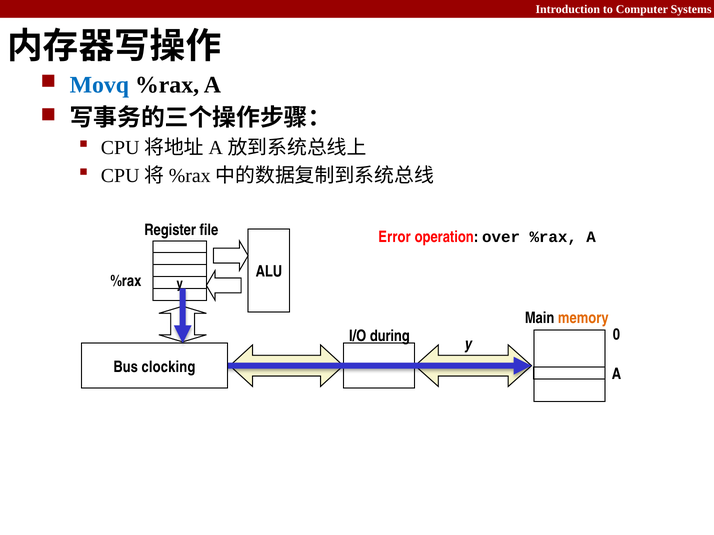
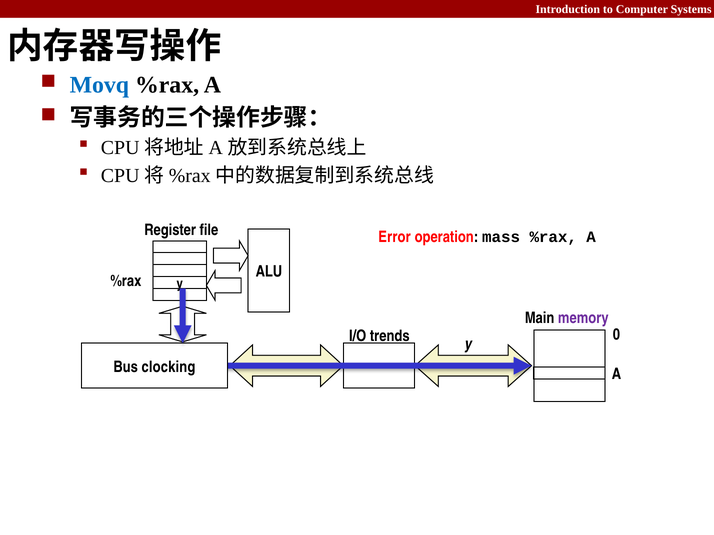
over: over -> mass (501, 237)
memory colour: orange -> purple (583, 318)
during: during -> trends (390, 336)
